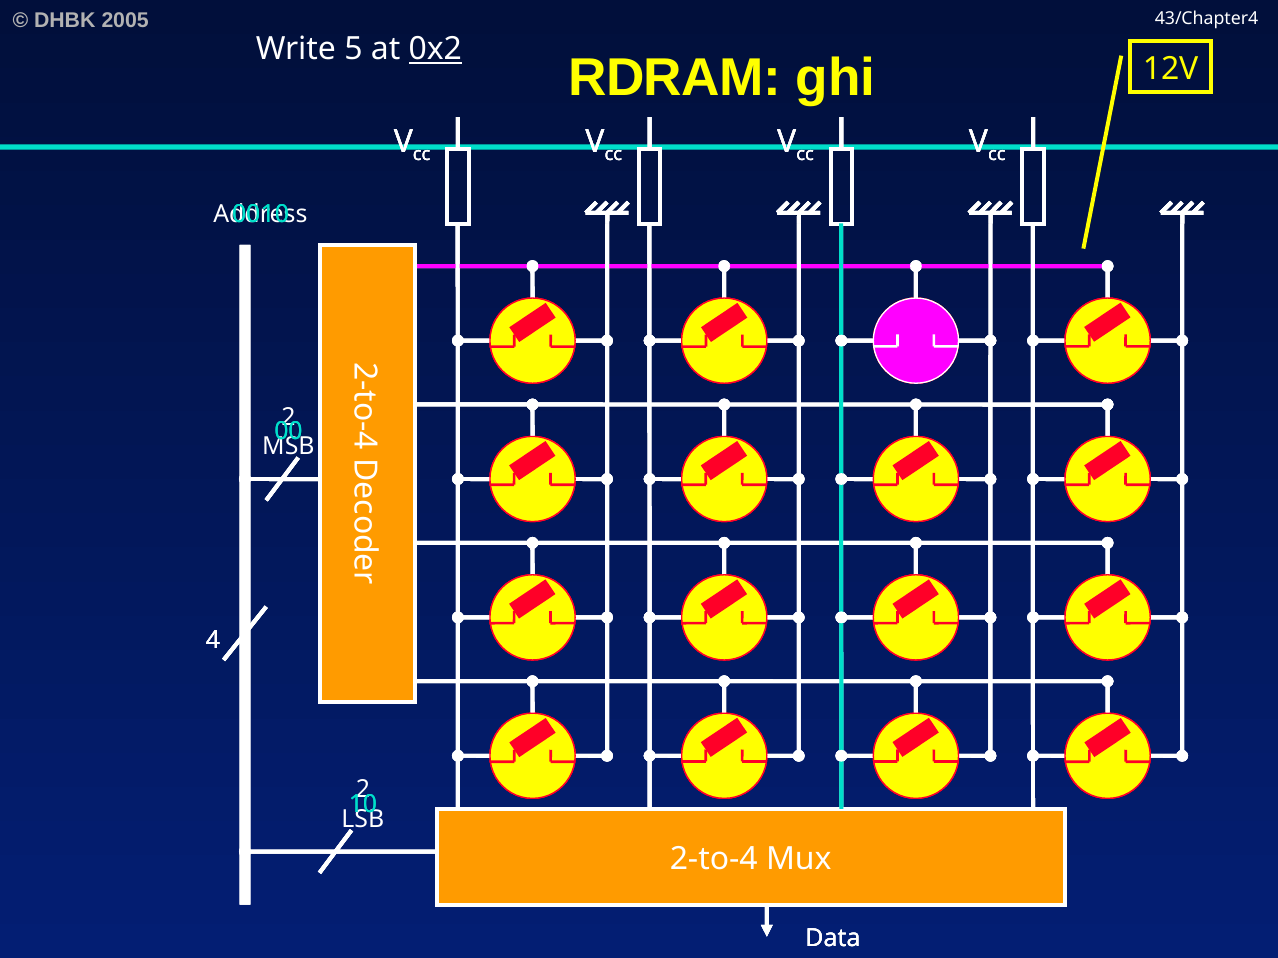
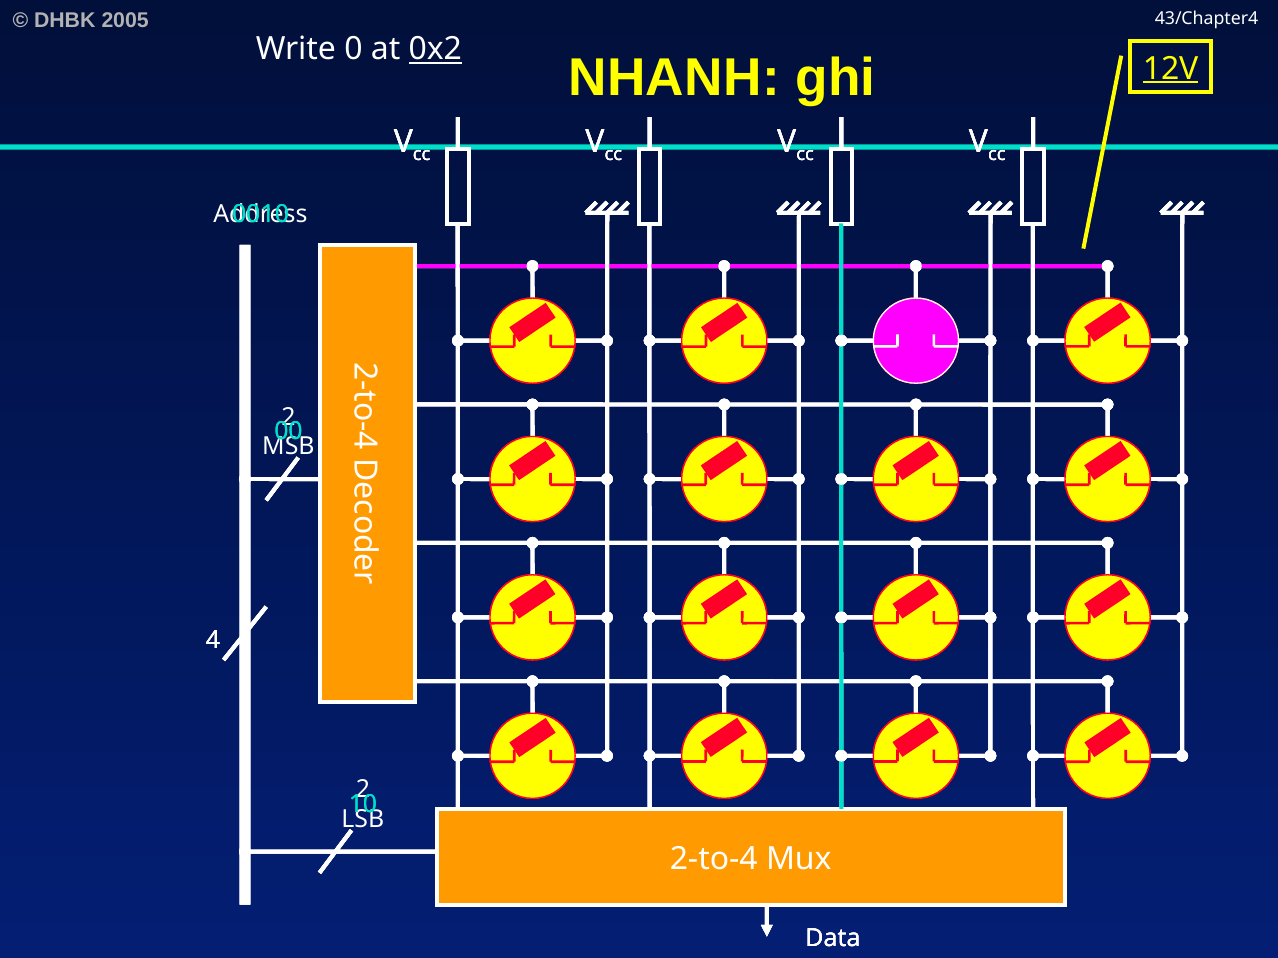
5: 5 -> 0 (353, 49)
RDRAM: RDRAM -> NHANH (674, 78)
12V underline: none -> present (1171, 69)
